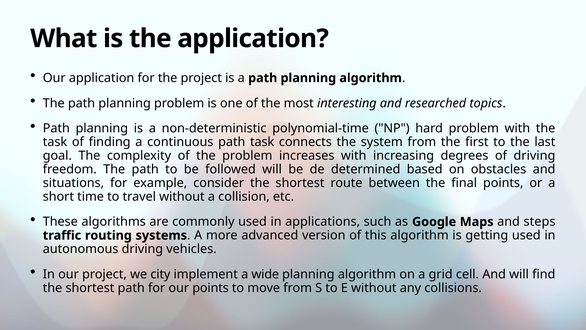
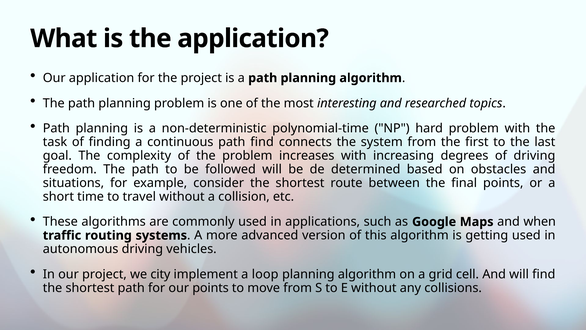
path task: task -> find (262, 142)
steps: steps -> when (540, 222)
wide: wide -> loop (265, 274)
